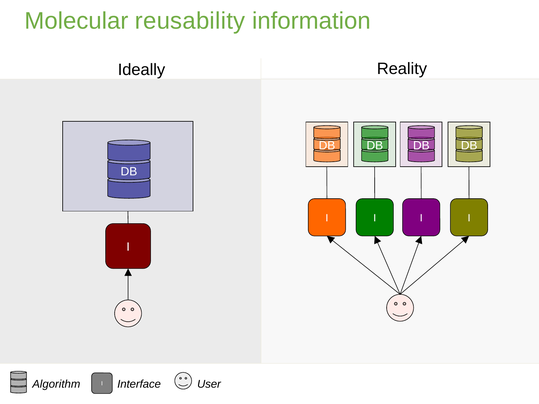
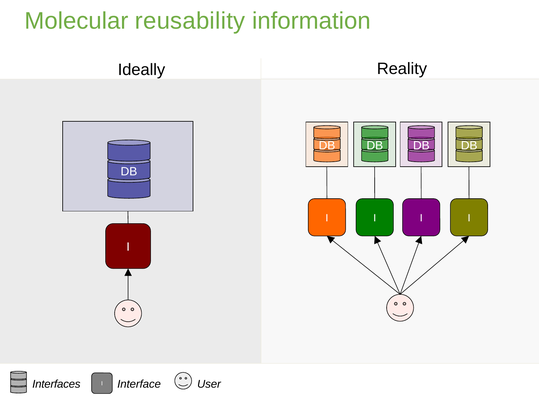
Algorithm: Algorithm -> Interfaces (56, 385)
